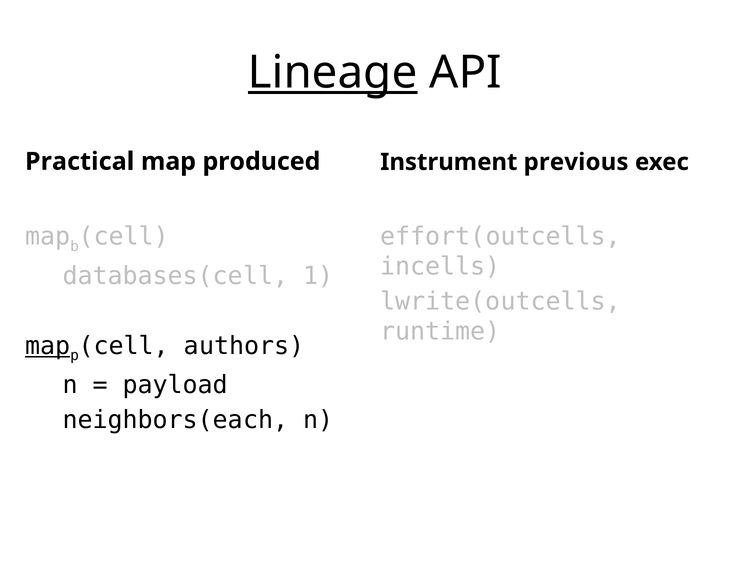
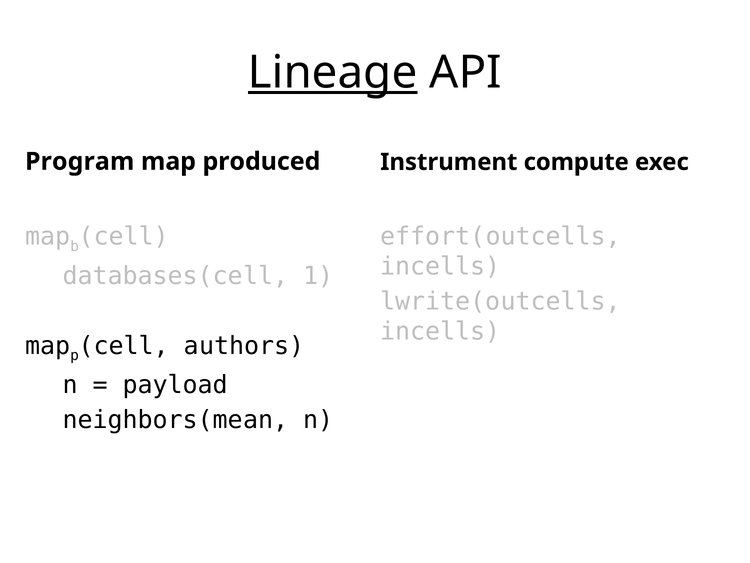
Practical: Practical -> Program (80, 161)
previous: previous -> compute (576, 162)
runtime: runtime -> incells (440, 331)
map underline: present -> none (48, 345)
neighbors(each: neighbors(each -> neighbors(mean (175, 420)
